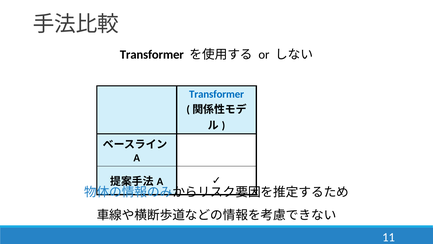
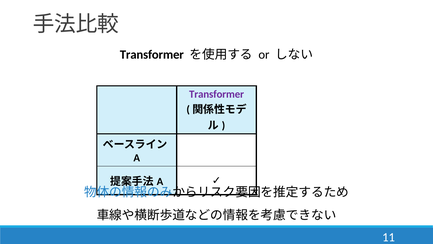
Transformer colour: blue -> purple (217, 94)
